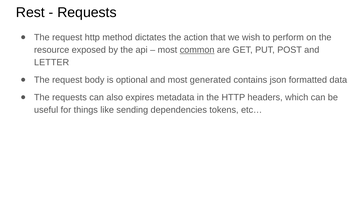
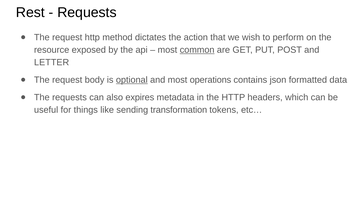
optional underline: none -> present (132, 80)
generated: generated -> operations (210, 80)
dependencies: dependencies -> transformation (179, 110)
